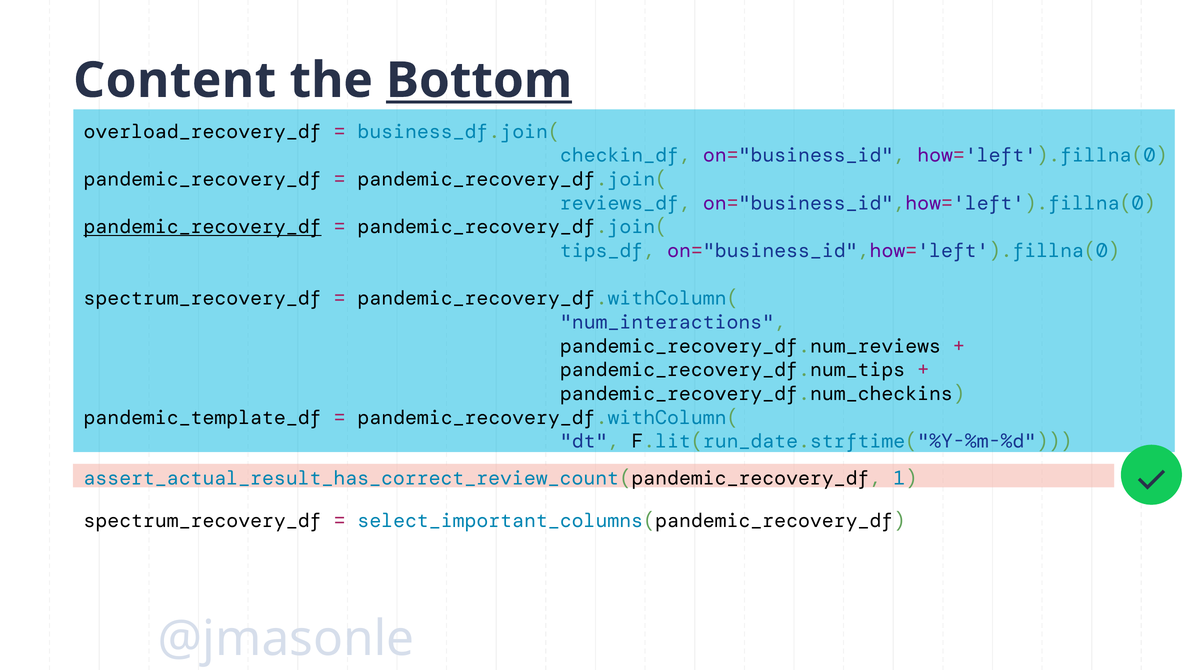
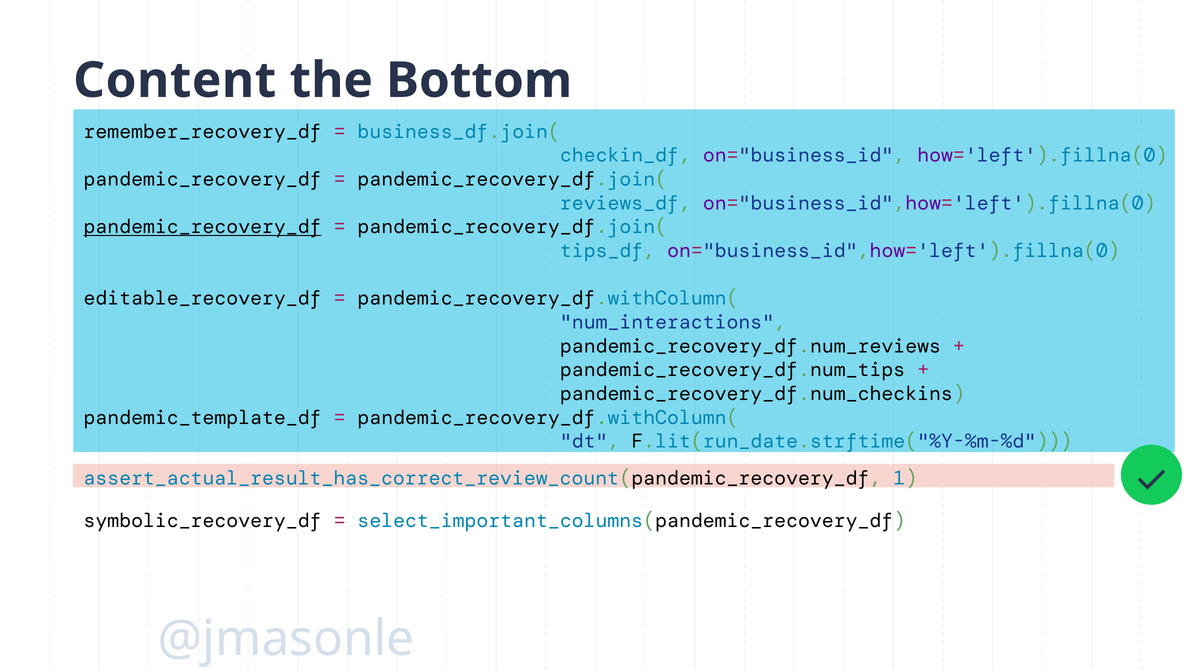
Bottom underline: present -> none (479, 81)
overload_recovery_df: overload_recovery_df -> remember_recovery_df (203, 132)
spectrum_recovery_df: spectrum_recovery_df -> editable_recovery_df (203, 298)
spectrum_recovery_df: spectrum_recovery_df -> symbolic_recovery_df (203, 521)
